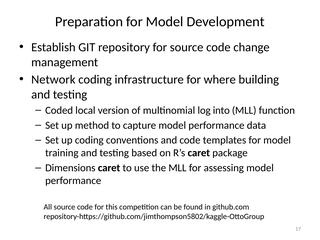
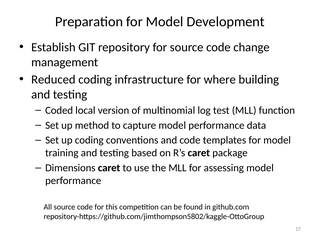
Network: Network -> Reduced (53, 80)
into: into -> test (221, 110)
